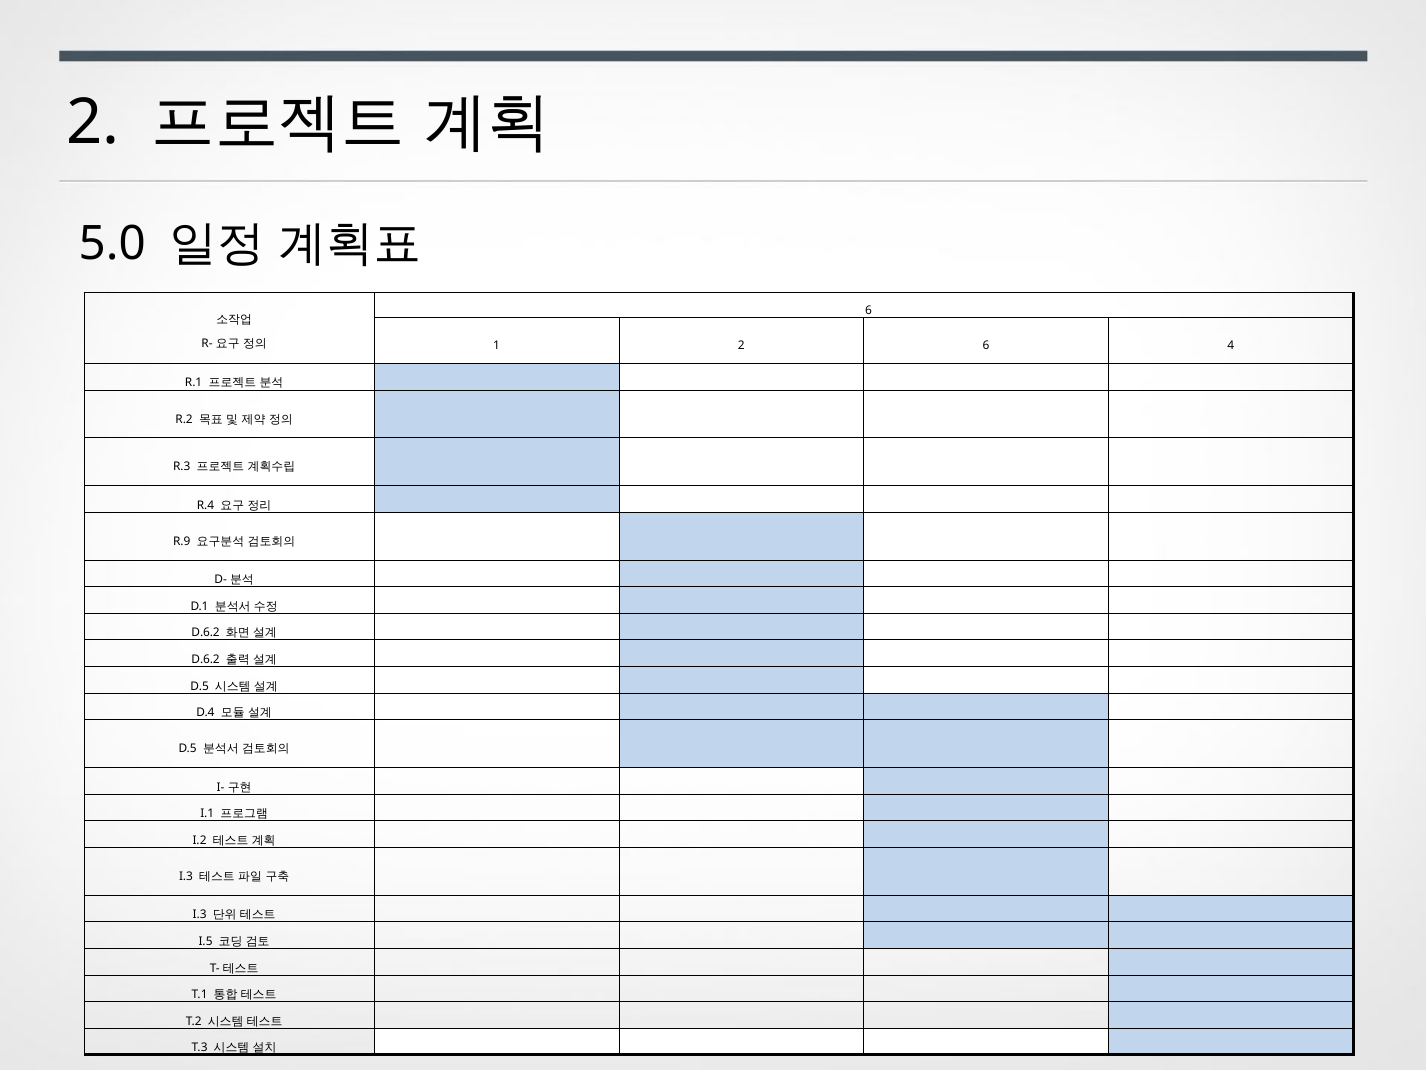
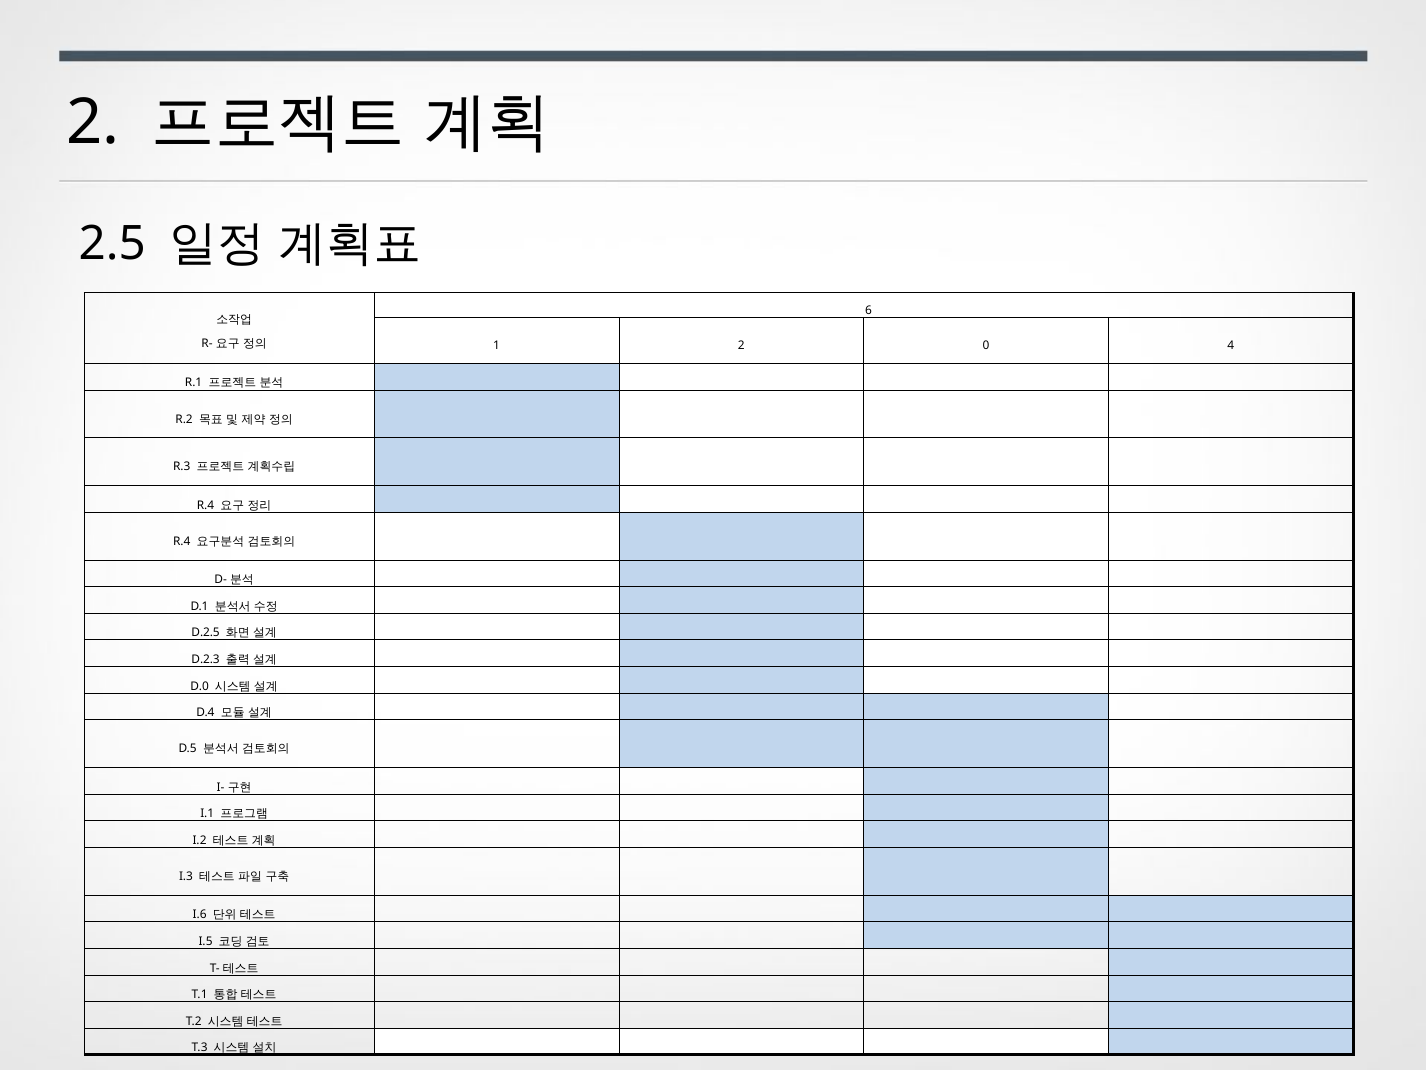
5.0: 5.0 -> 2.5 (112, 243)
2 6: 6 -> 0 (986, 345)
R.9: R.9 -> R.4 (182, 541)
D.6.2: D.6.2 -> D.2.5 (206, 633)
D.6.2: D.6.2 -> D.2.3 (206, 659)
D.5: D.5 -> D.0 (200, 686)
I.3: I.3 -> I.6 (200, 914)
